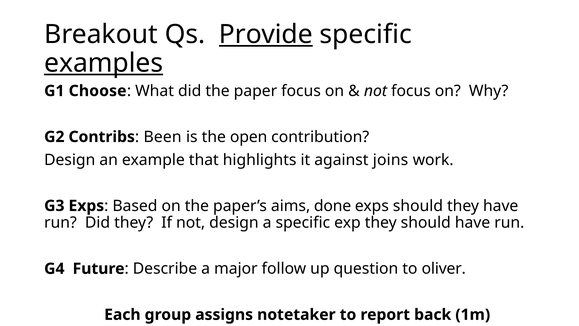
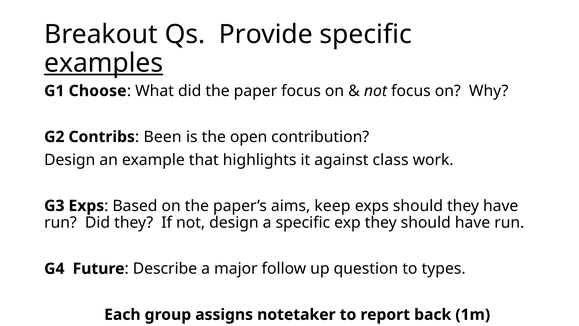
Provide underline: present -> none (266, 34)
joins: joins -> class (391, 160)
done: done -> keep (332, 206)
oliver: oliver -> types (444, 268)
